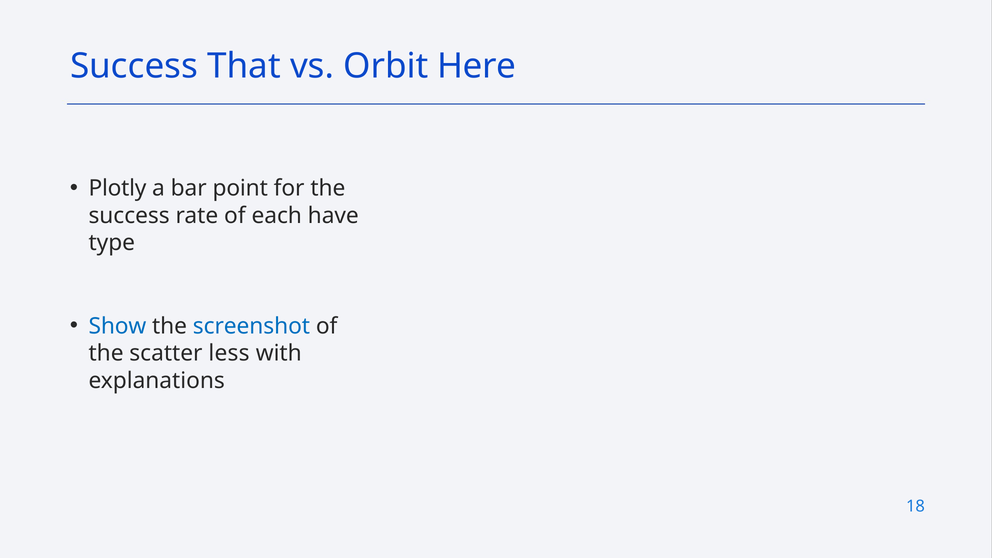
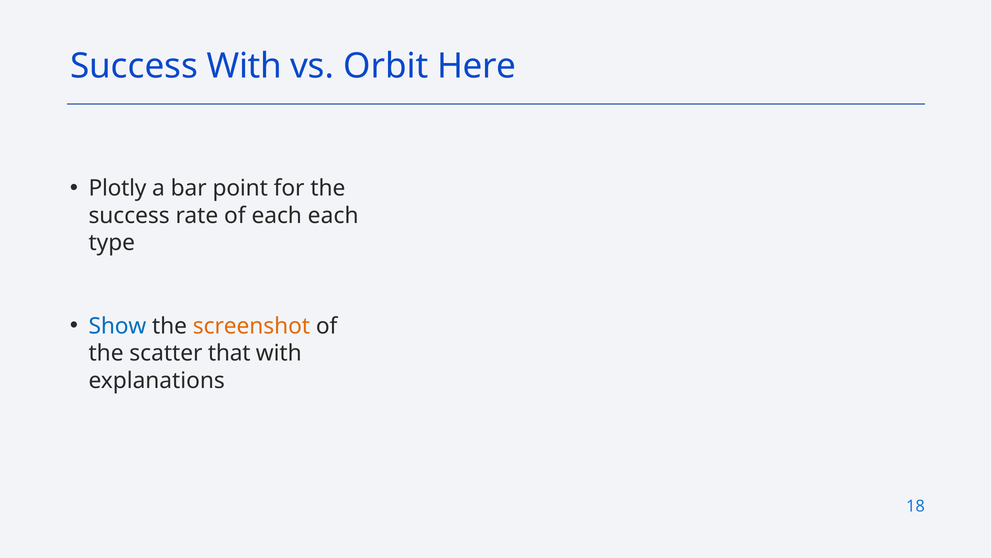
Success That: That -> With (244, 66)
each have: have -> each (333, 216)
screenshot colour: blue -> orange (251, 326)
less: less -> that (229, 353)
